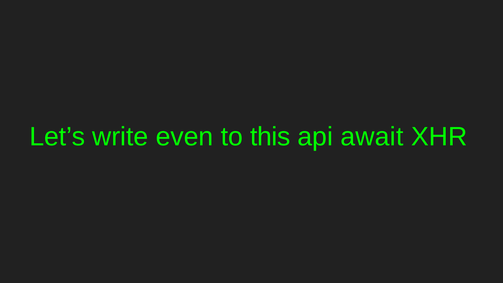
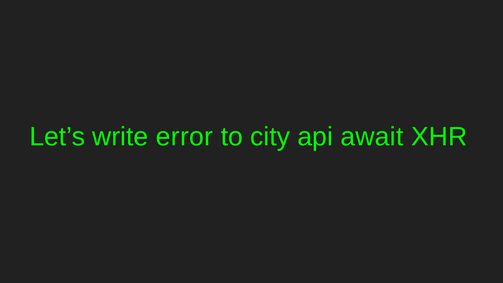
even: even -> error (184, 137)
this: this -> city (270, 137)
